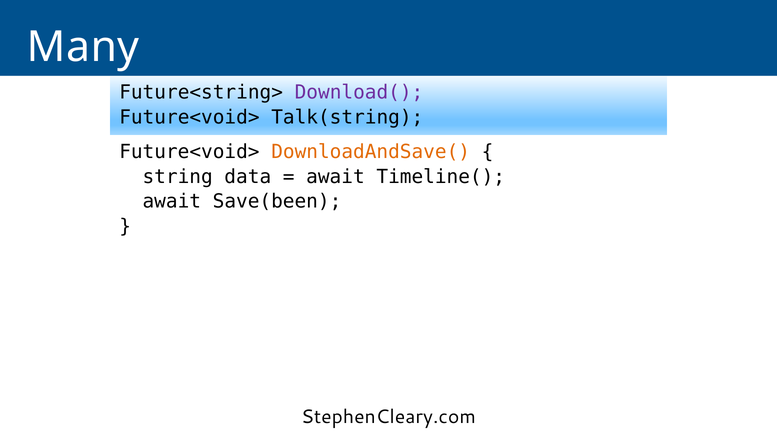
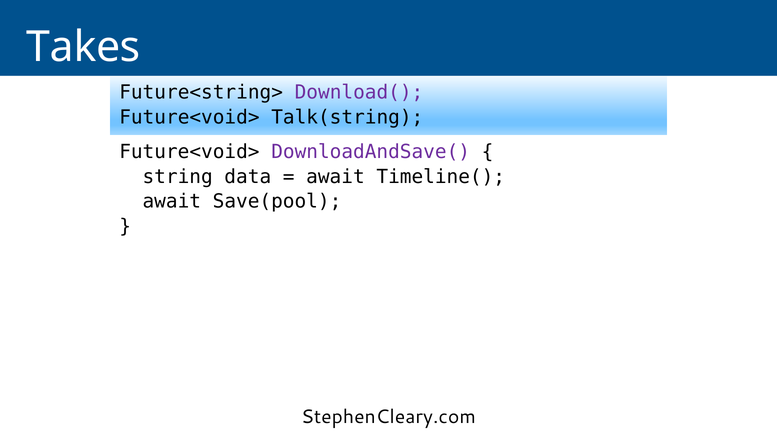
Many: Many -> Takes (83, 47)
DownloadAndSave( colour: orange -> purple (371, 152)
Save(been: Save(been -> Save(pool (277, 202)
